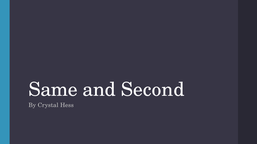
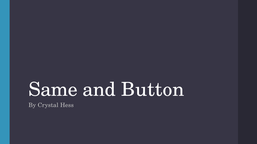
Second: Second -> Button (153, 90)
